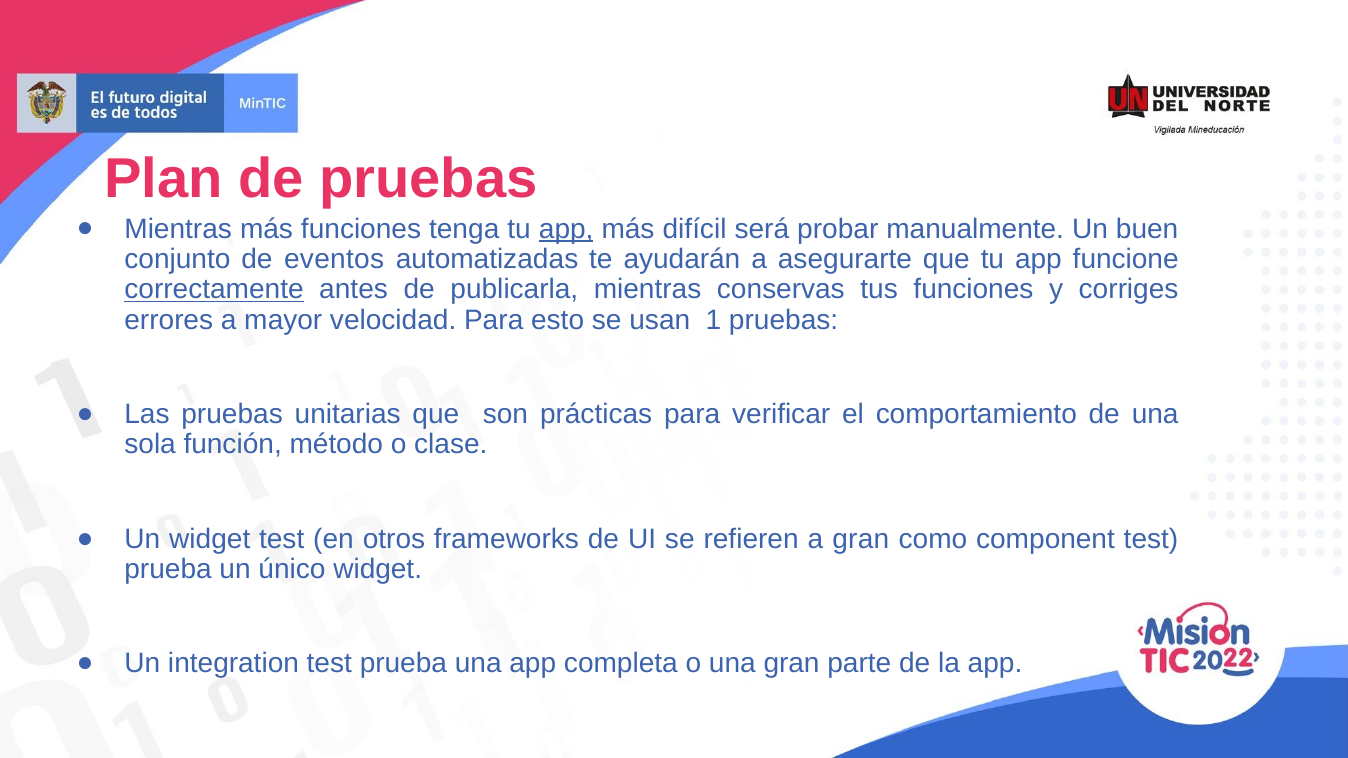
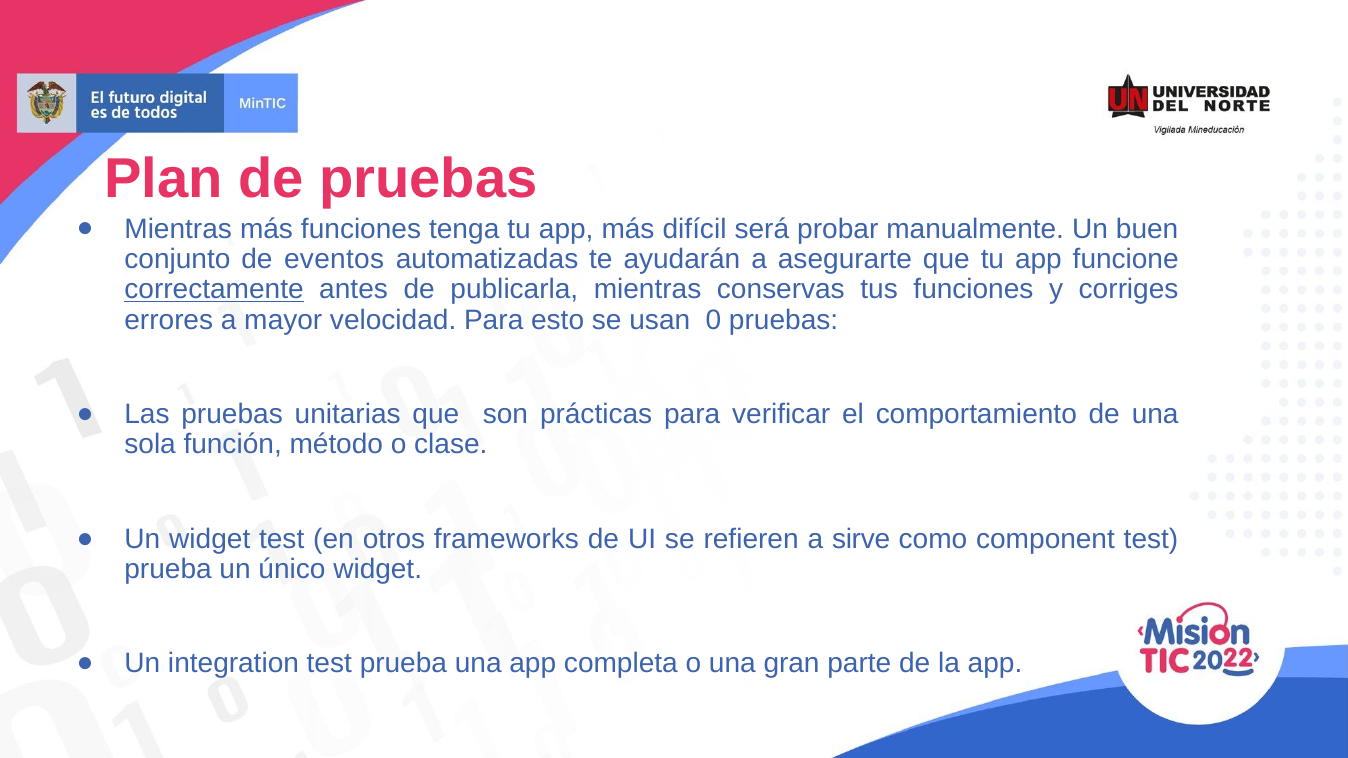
app underline: present -> none (566, 229)
1: 1 -> 0 (713, 320)
a gran: gran -> sirve (861, 539)
